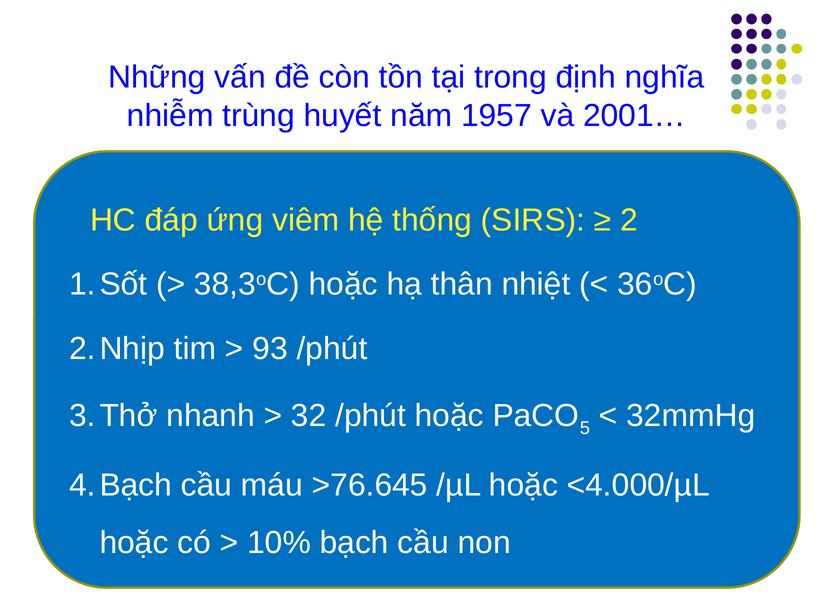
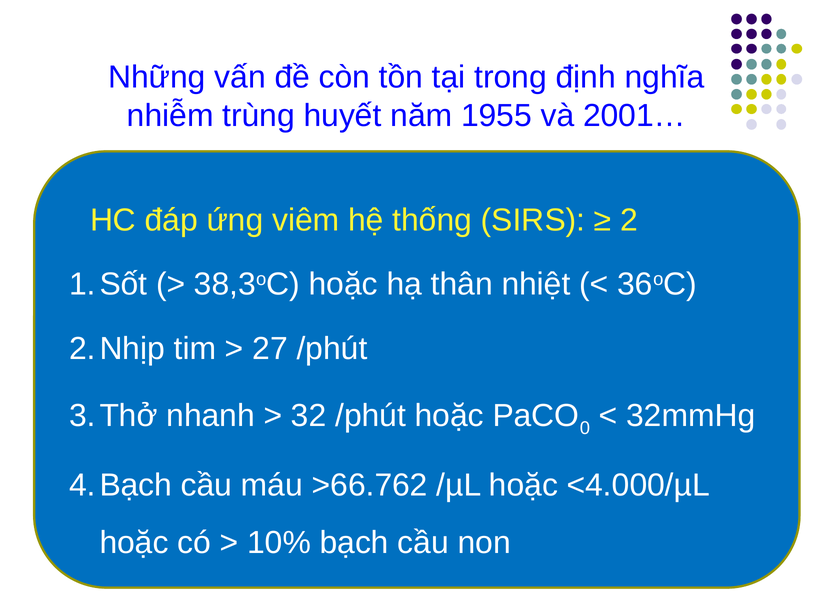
1957: 1957 -> 1955 (496, 116)
93: 93 -> 27 (270, 349)
5: 5 -> 0 (585, 428)
>76.645: >76.645 -> >66.762 (370, 485)
